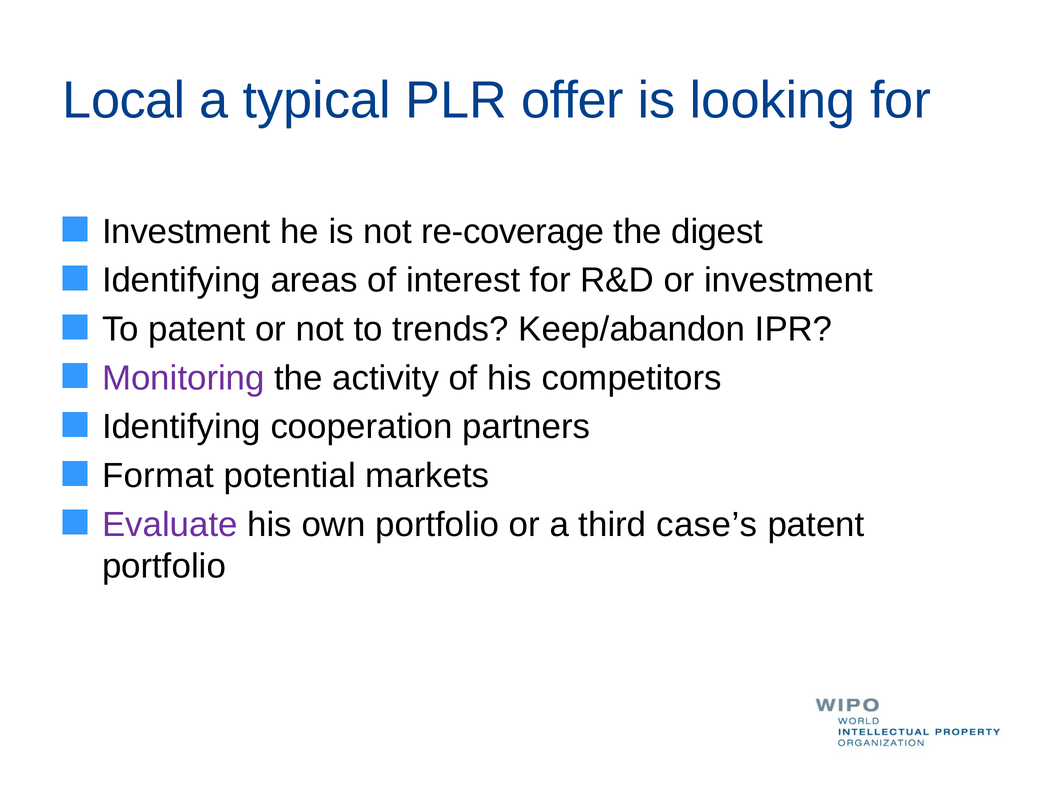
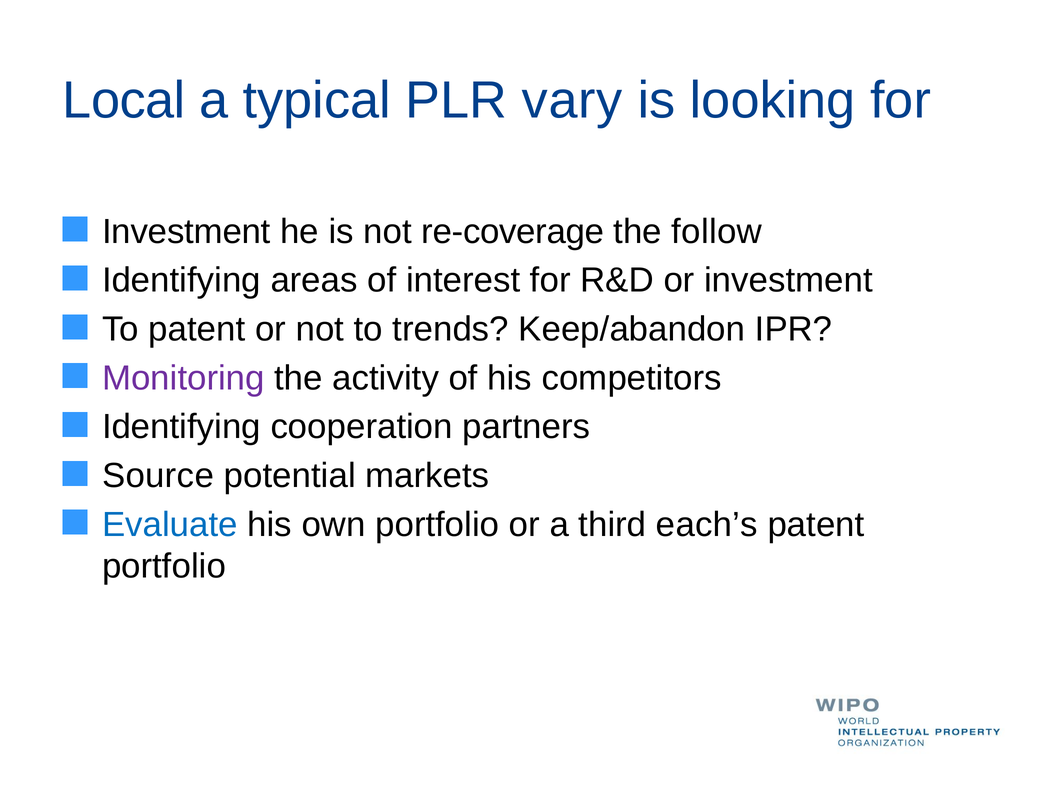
offer: offer -> vary (572, 100)
digest: digest -> follow (717, 231)
Format: Format -> Source (158, 475)
Evaluate colour: purple -> blue (170, 524)
case’s: case’s -> each’s (707, 524)
